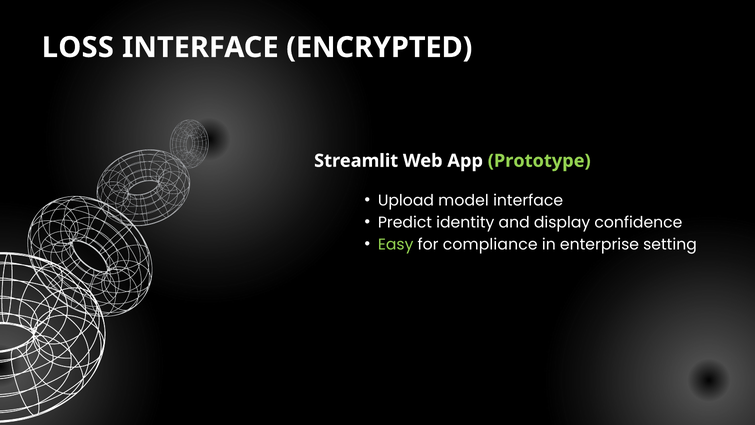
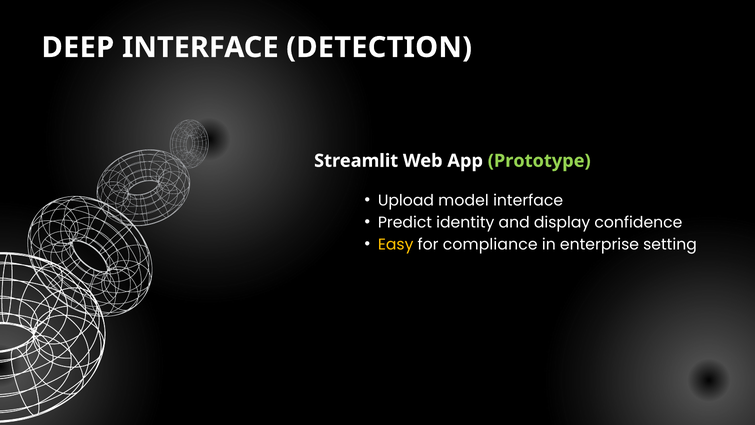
LOSS: LOSS -> DEEP (78, 47)
ENCRYPTED: ENCRYPTED -> DETECTION (379, 47)
Easy colour: light green -> yellow (396, 244)
